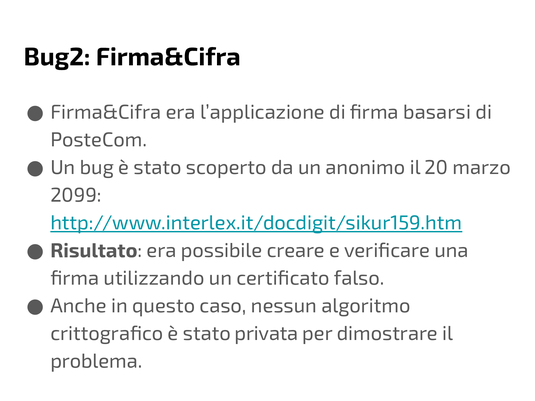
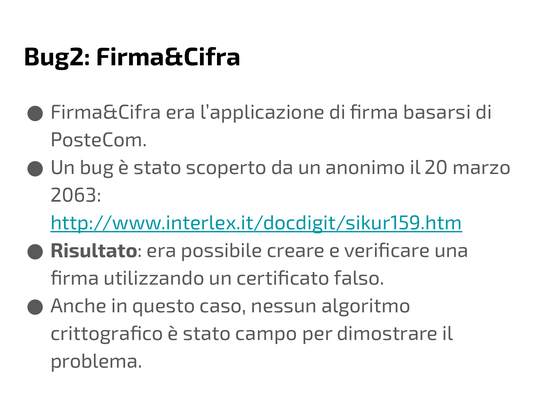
2099: 2099 -> 2063 (76, 195)
privata: privata -> campo (266, 334)
